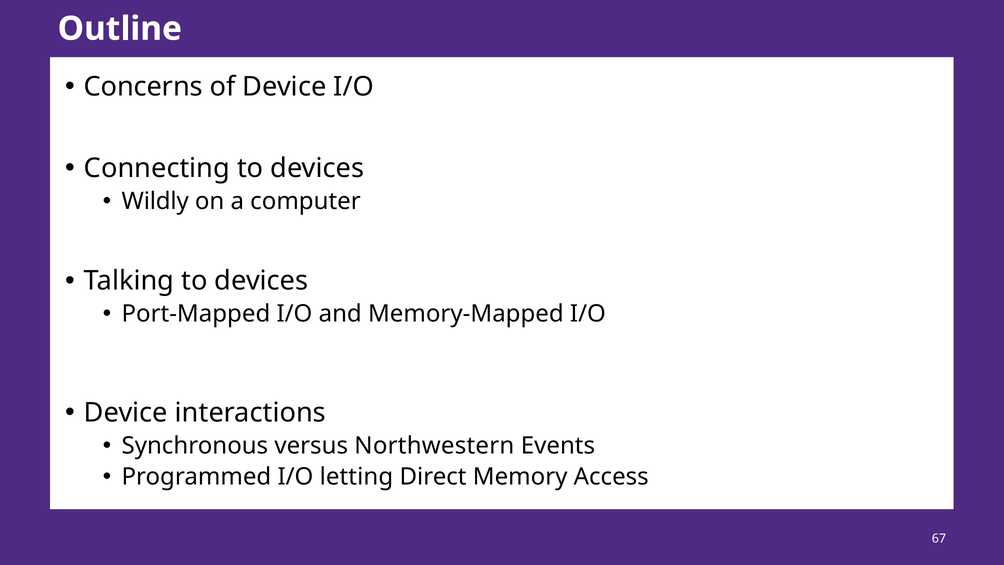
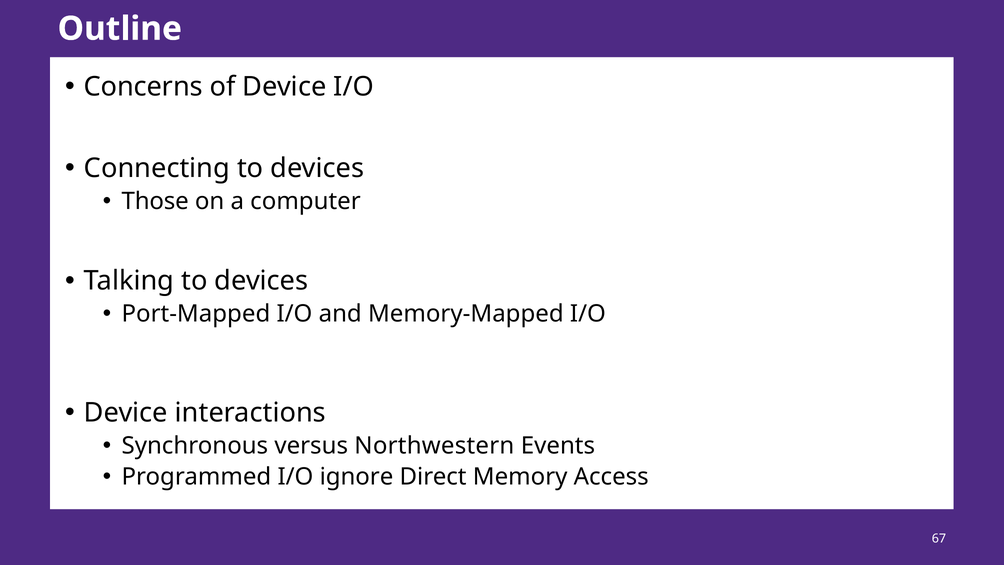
Wildly: Wildly -> Those (155, 201)
letting: letting -> ignore (356, 477)
